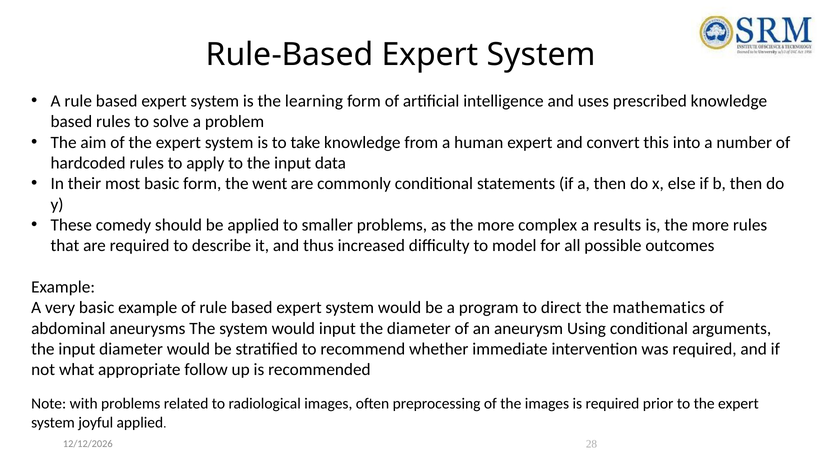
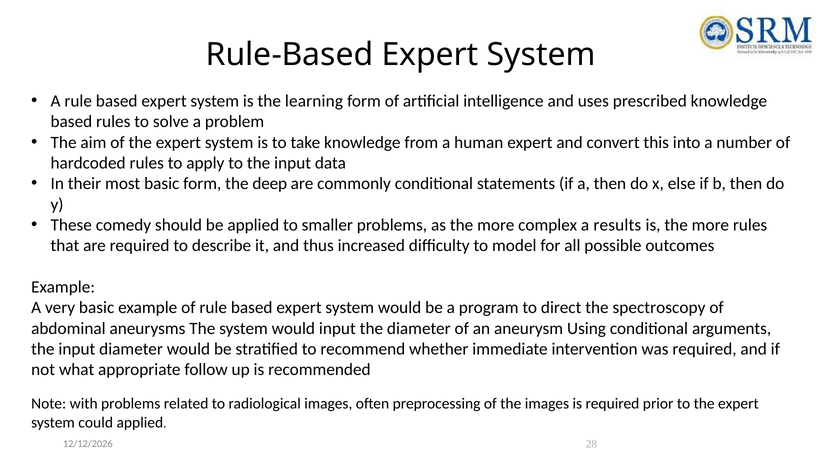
went: went -> deep (270, 184)
mathematics: mathematics -> spectroscopy (659, 308)
joyful: joyful -> could (96, 422)
